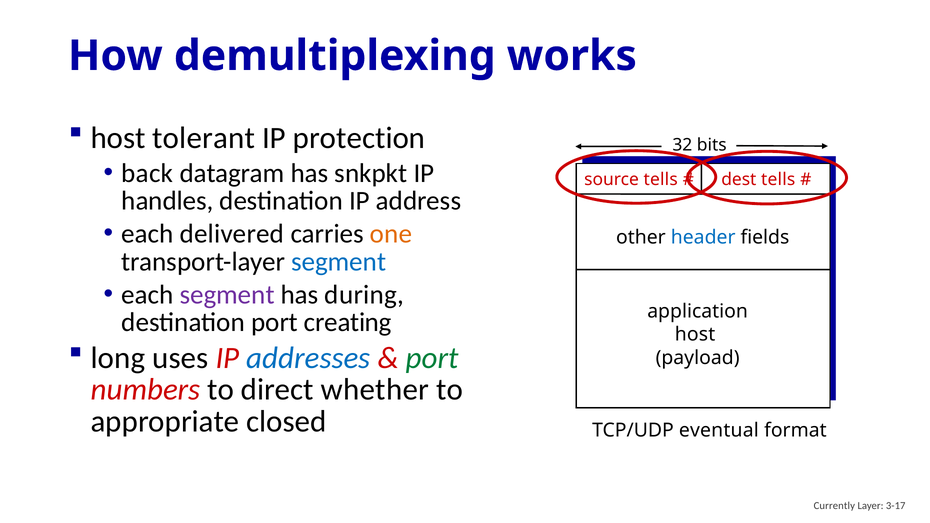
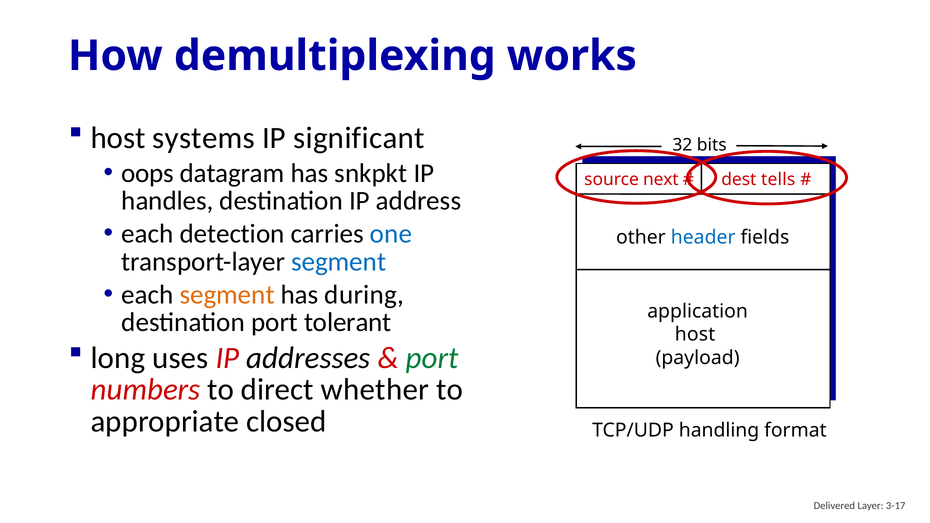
tolerant: tolerant -> systems (204, 138)
protection: protection -> significant (359, 138)
back: back -> oops (148, 173)
source tells: tells -> next (661, 180)
delivered: delivered -> detection (232, 234)
one colour: orange -> blue (391, 234)
segment colour: purple -> orange (227, 295)
creating: creating -> tolerant (348, 322)
addresses colour: blue -> black (308, 358)
eventual: eventual -> handling (719, 431)
Currently: Currently -> Delivered (834, 506)
